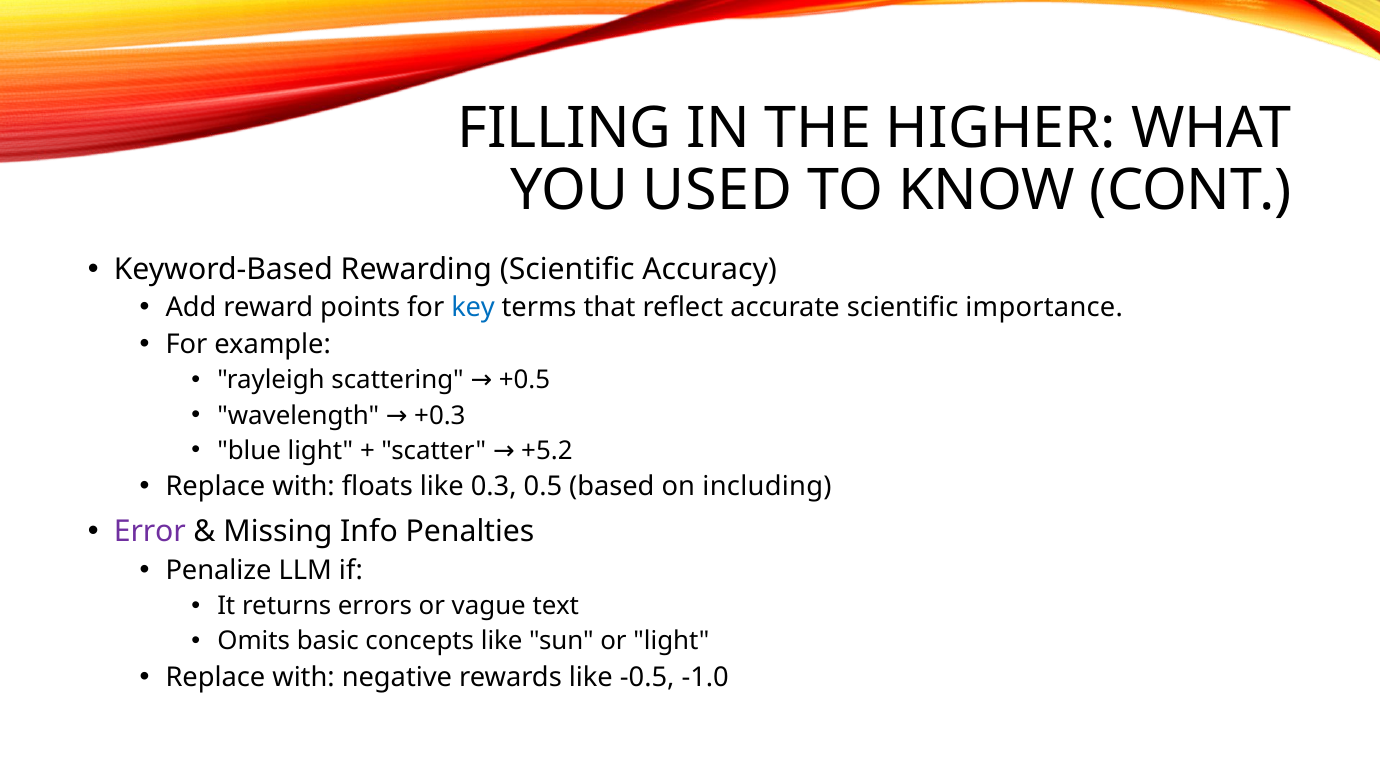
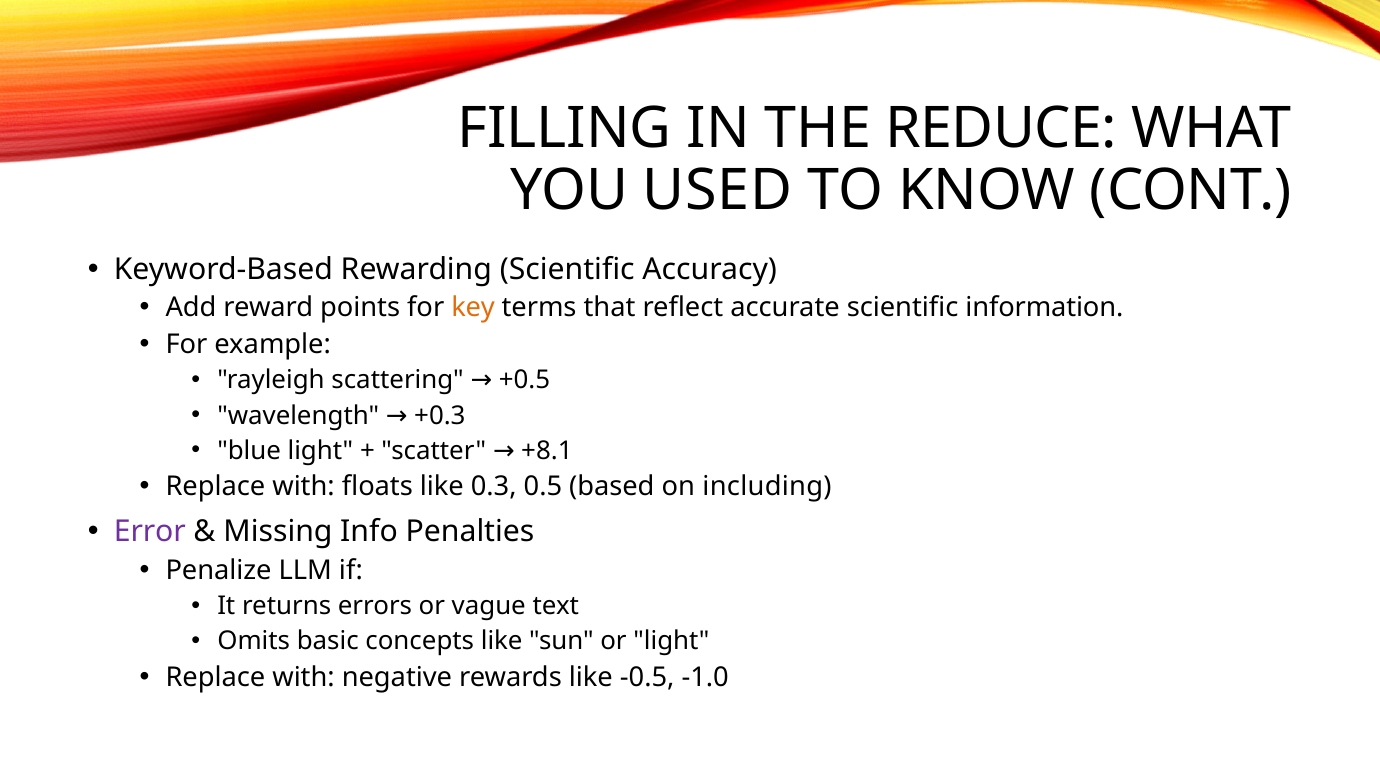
HIGHER: HIGHER -> REDUCE (1001, 128)
key colour: blue -> orange (473, 308)
importance: importance -> information (1044, 308)
+5.2: +5.2 -> +8.1 (547, 451)
